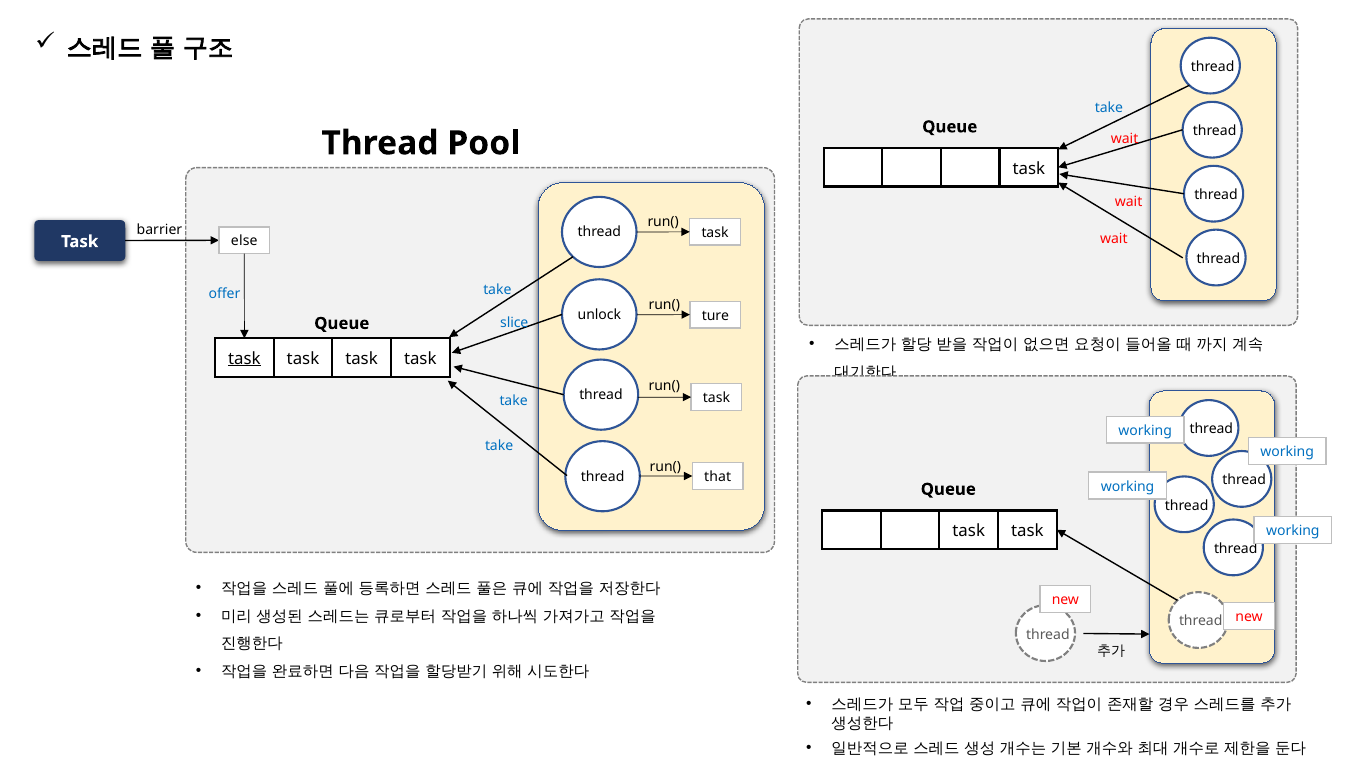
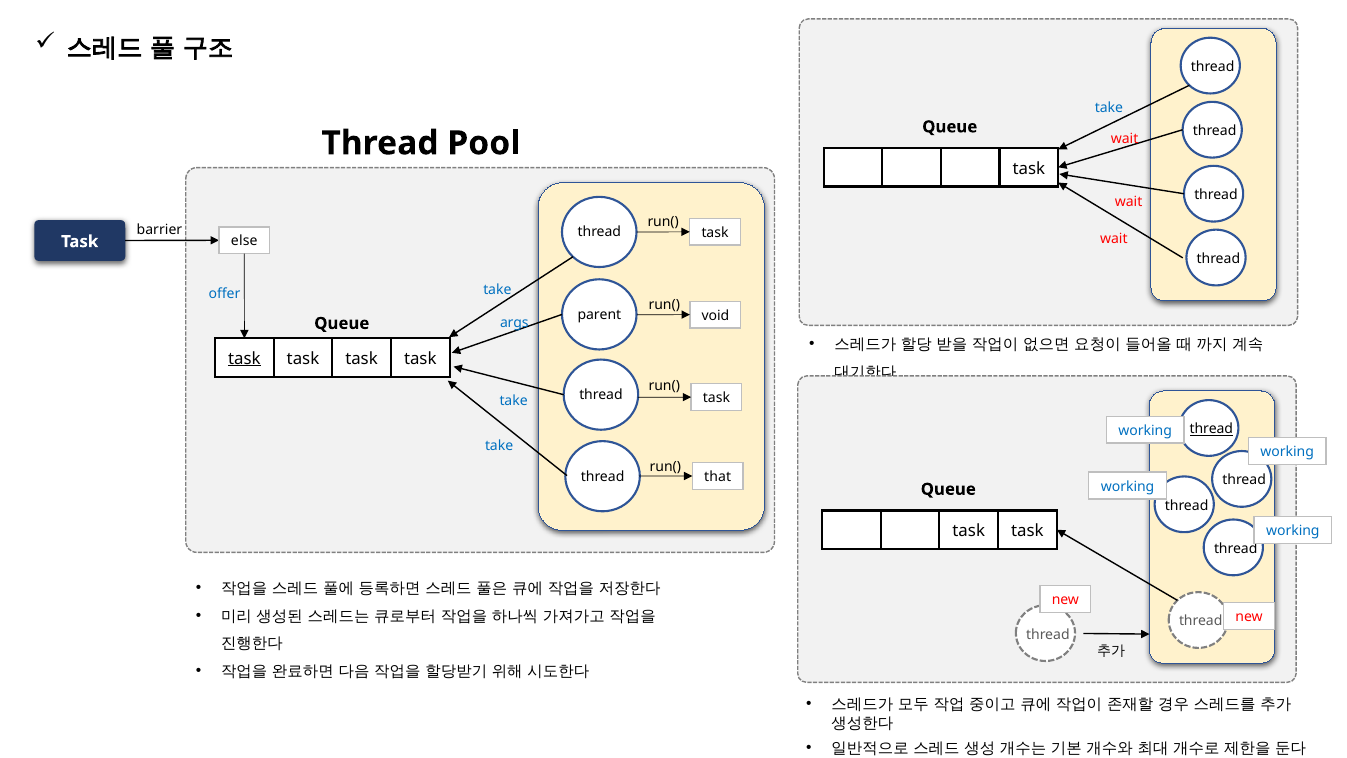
unlock: unlock -> parent (599, 315)
ture: ture -> void (715, 315)
slice: slice -> args (514, 323)
thread underline: none -> present (1211, 429)
